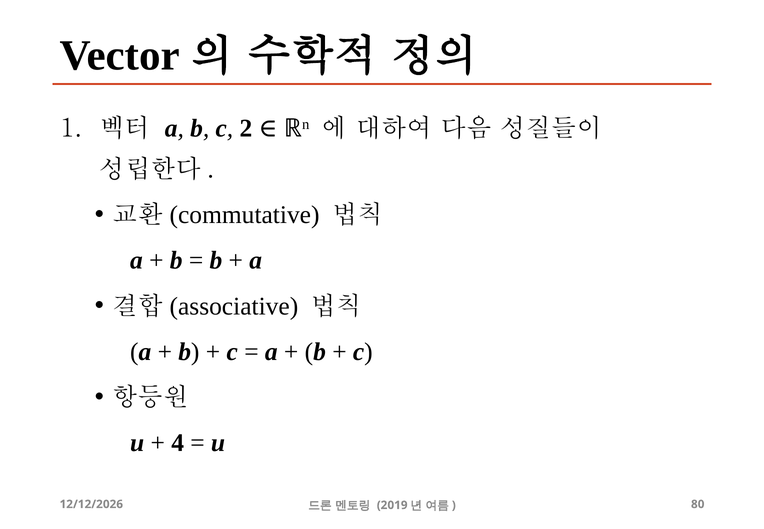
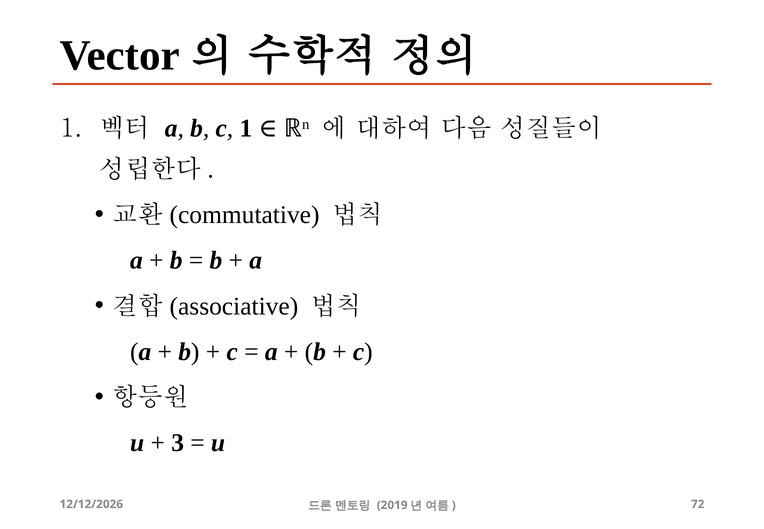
c 2: 2 -> 1 (246, 128)
4: 4 -> 3 (178, 443)
80: 80 -> 72 (698, 504)
